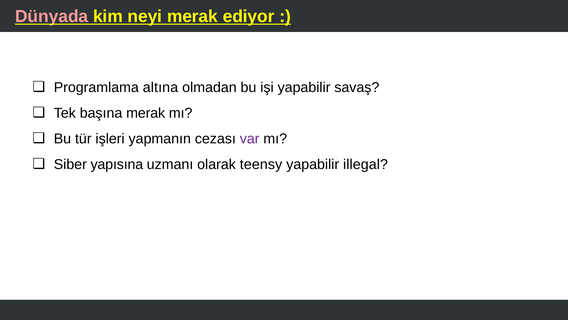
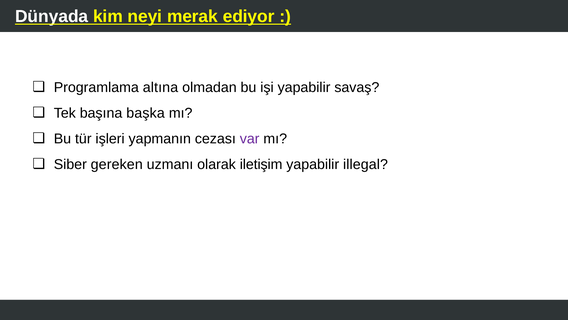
Dünyada colour: pink -> white (52, 16)
başına merak: merak -> başka (146, 113)
yapısına: yapısına -> gereken (117, 164)
teensy: teensy -> iletişim (261, 164)
